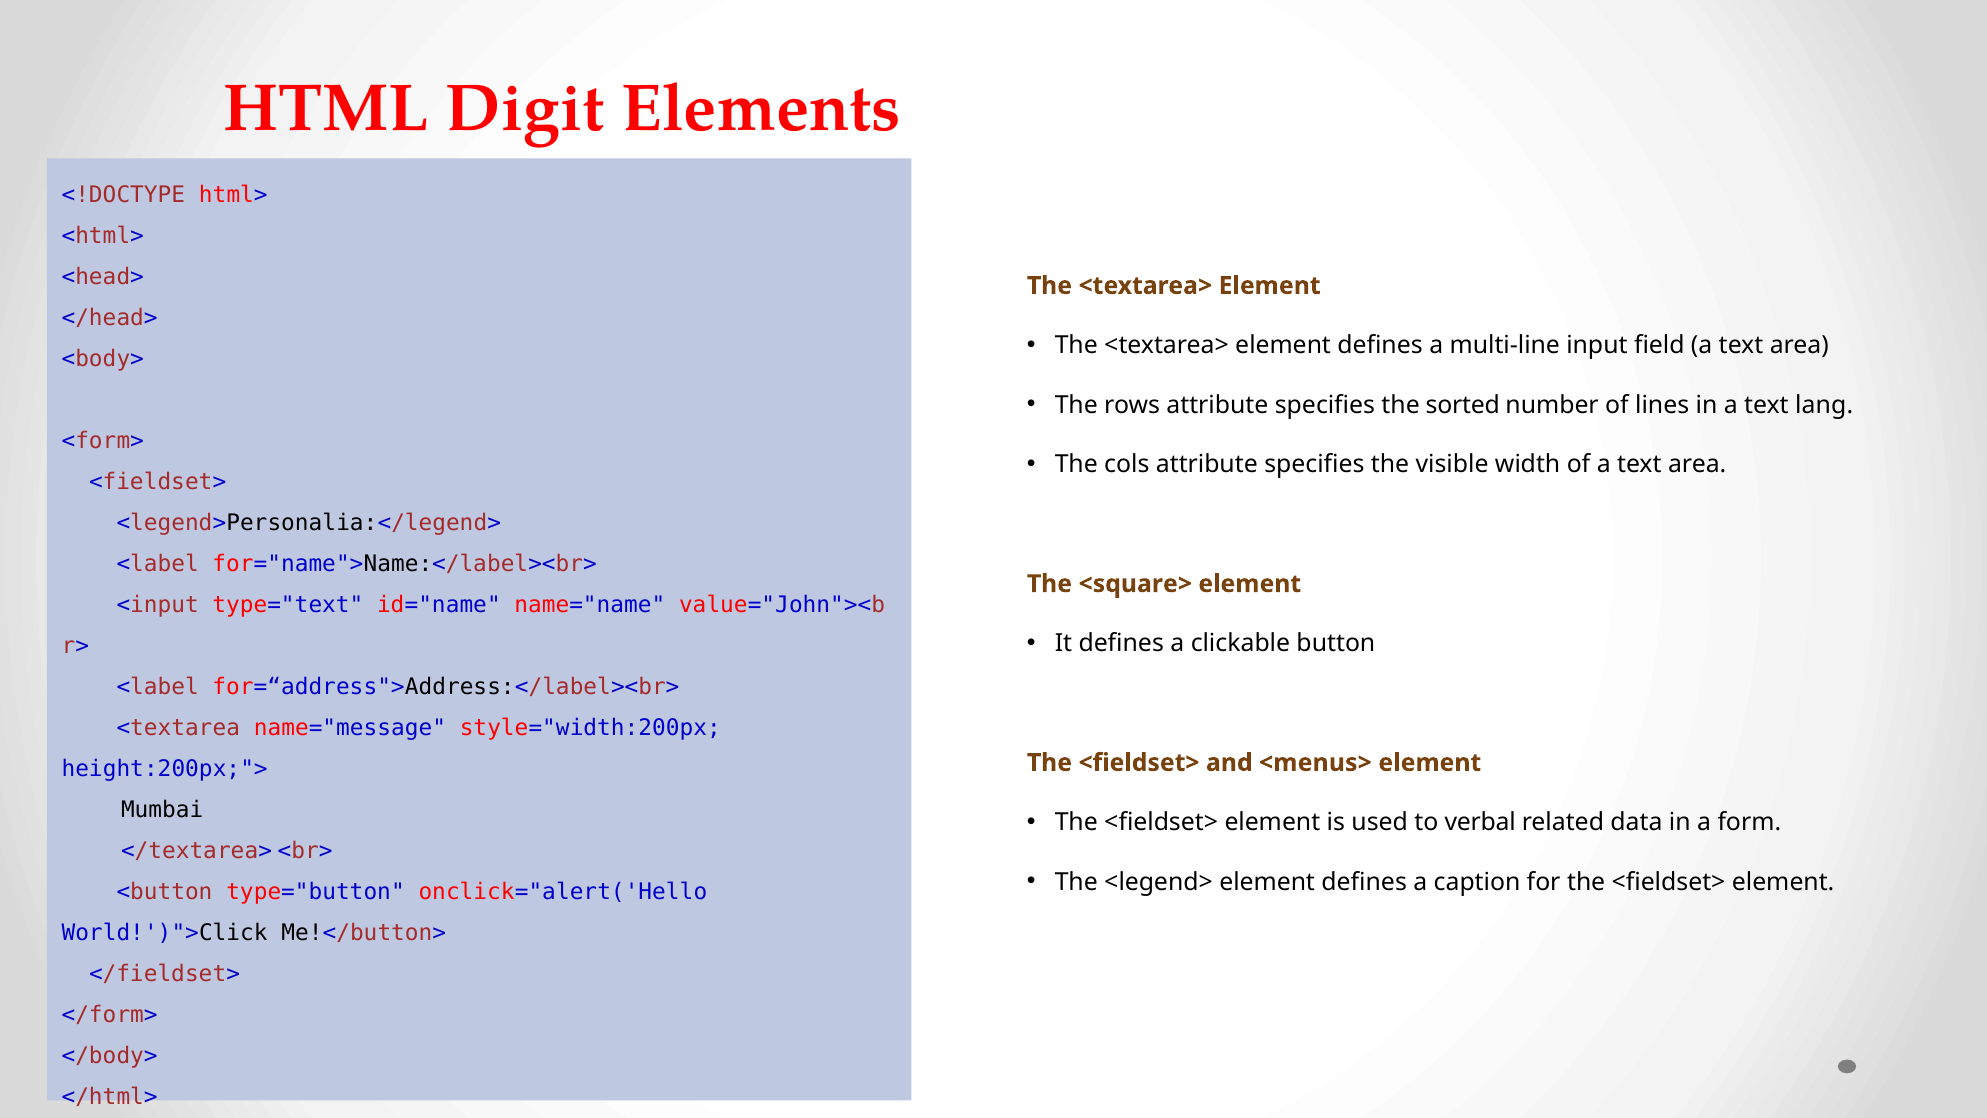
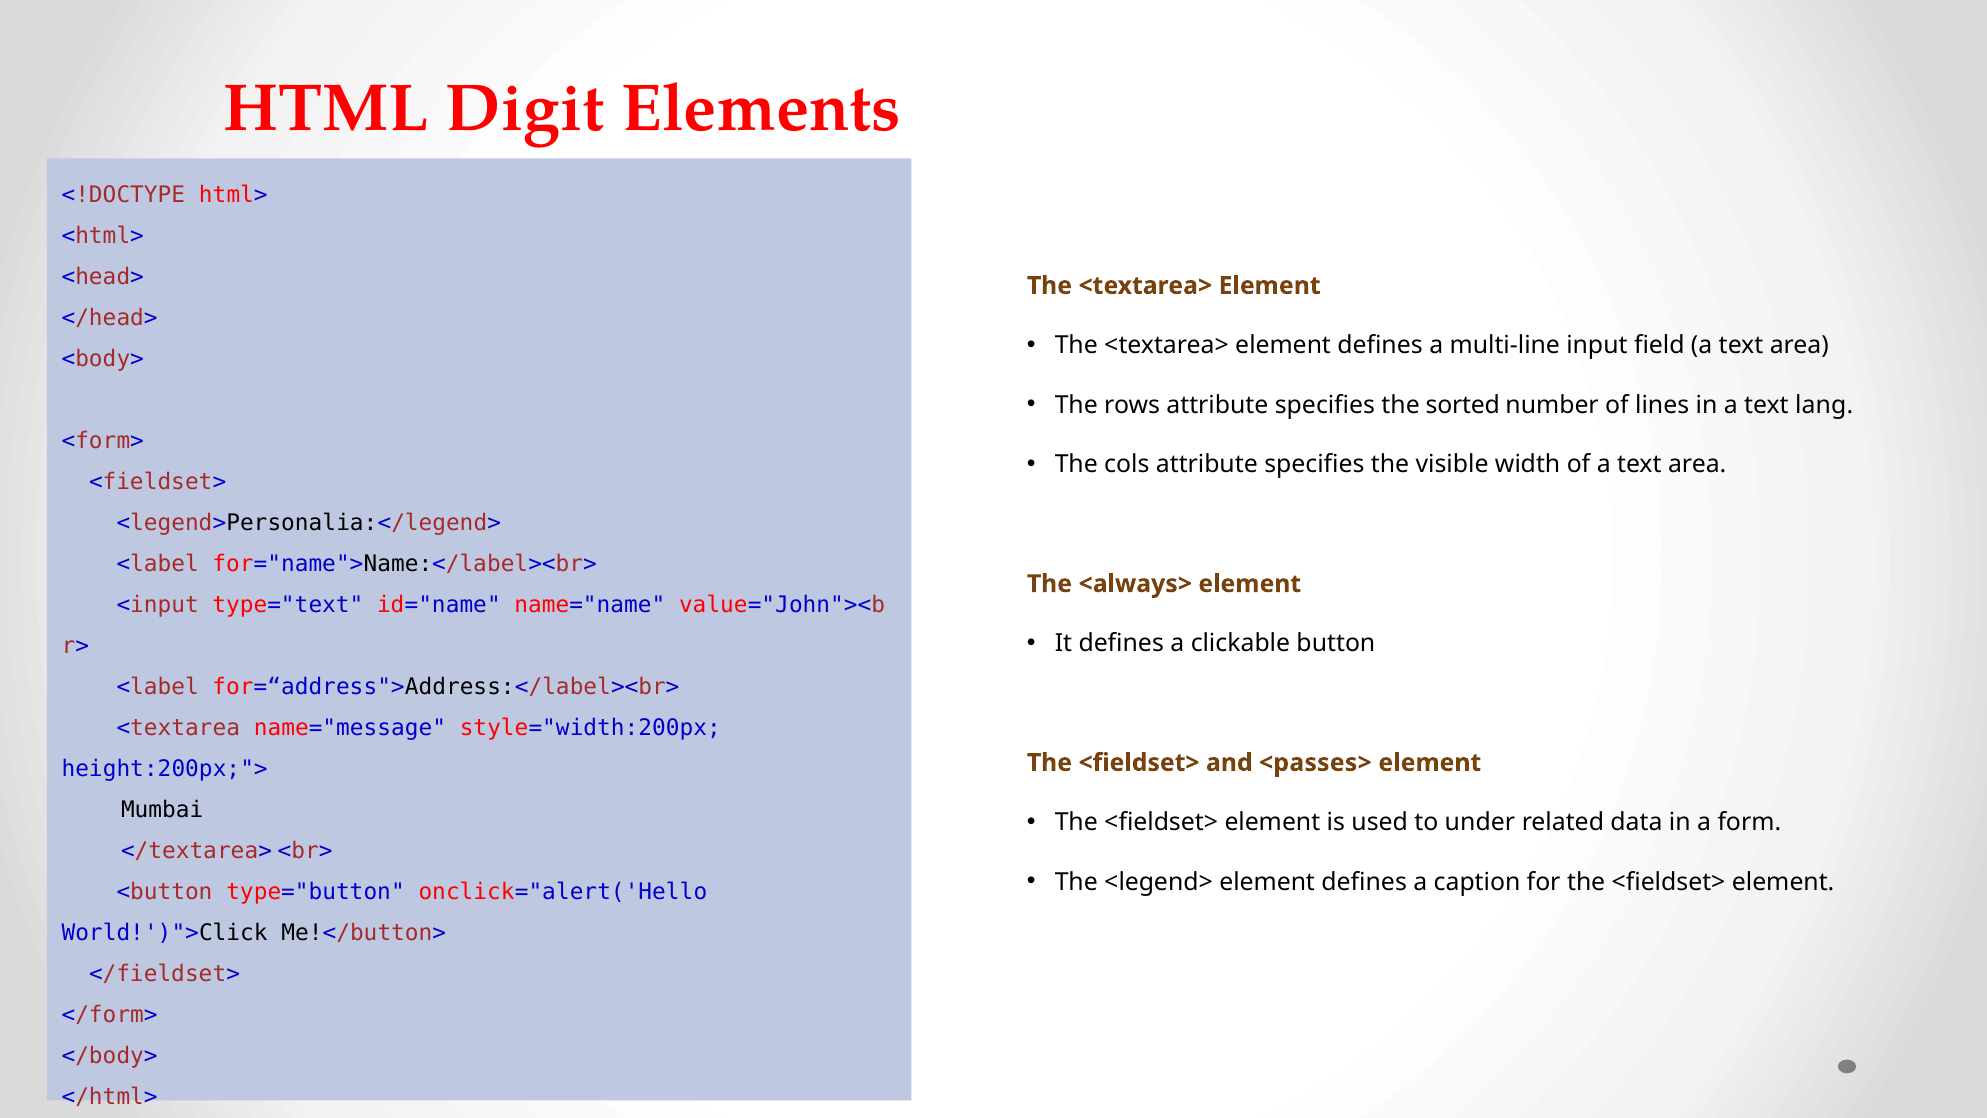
<square>: <square> -> <always> (1135, 584)
<menus>: <menus> -> <passes> (1315, 763)
verbal: verbal -> under (1480, 822)
